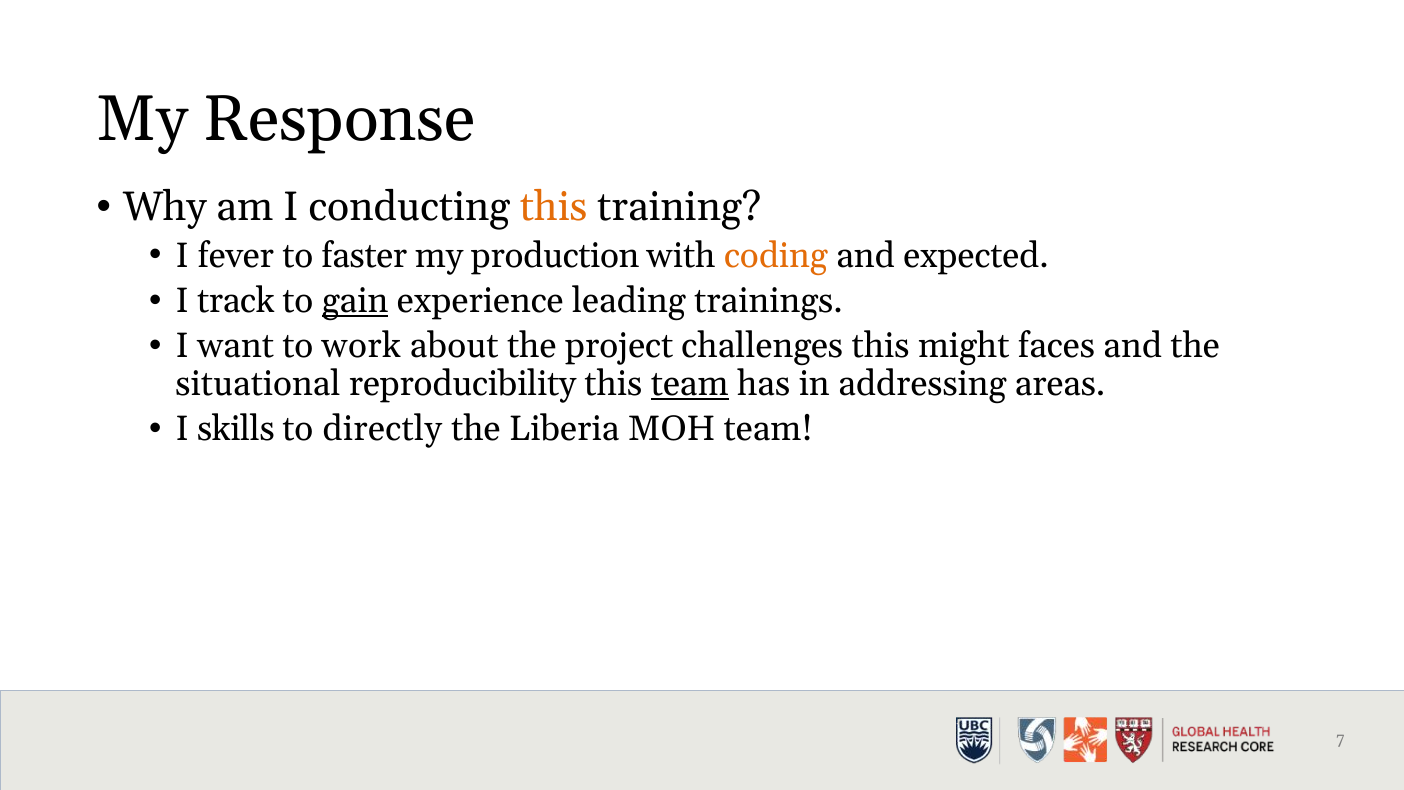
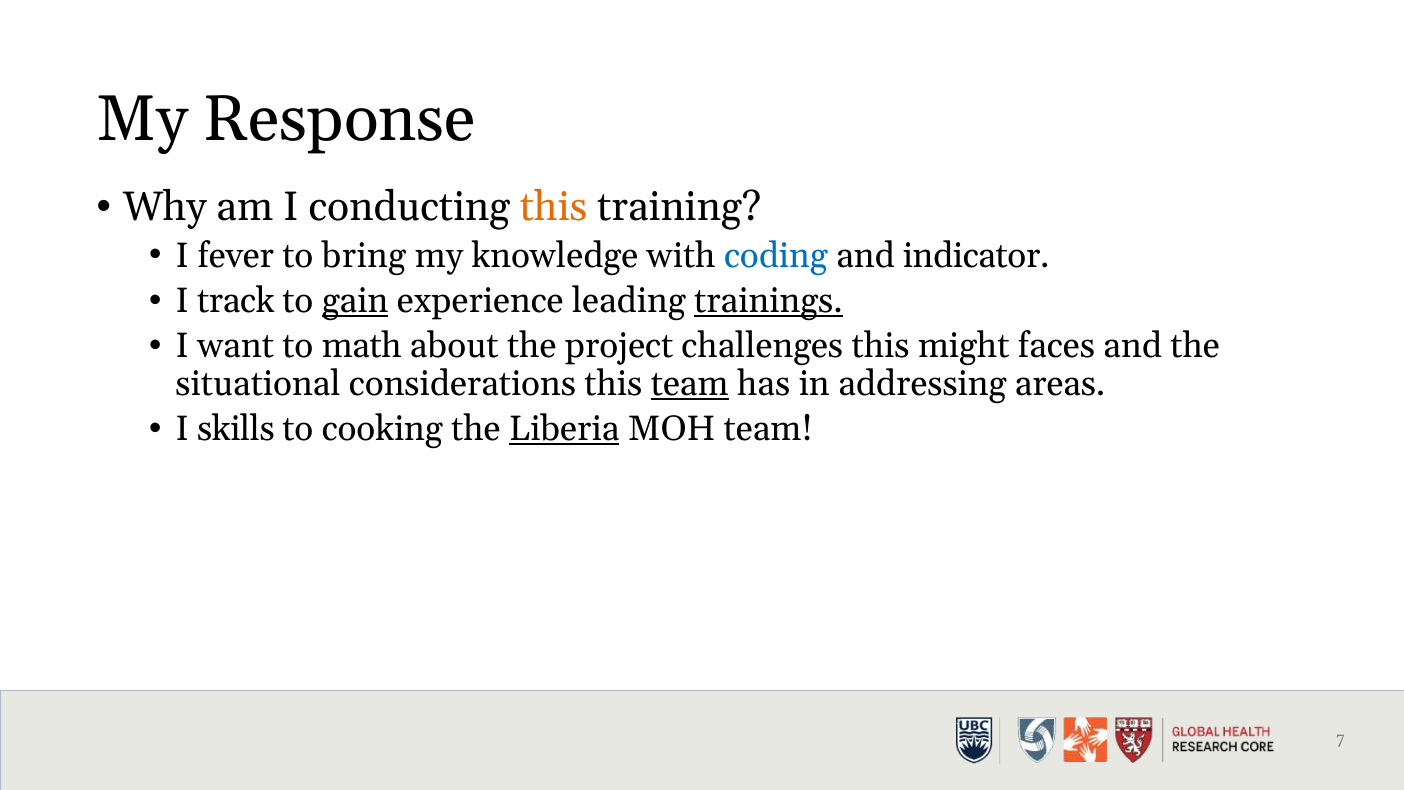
faster: faster -> bring (364, 256)
production: production -> knowledge (555, 256)
coding colour: orange -> blue (776, 256)
expected: expected -> indicator (976, 256)
trainings underline: none -> present (769, 301)
work: work -> math (362, 346)
reproducibility: reproducibility -> considerations (462, 384)
directly: directly -> cooking (382, 429)
Liberia underline: none -> present (564, 429)
